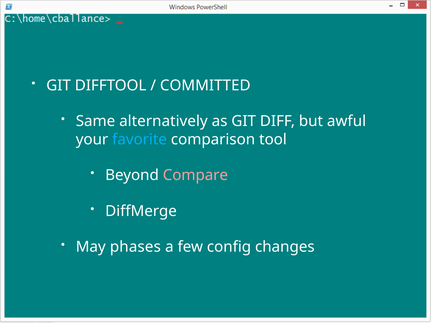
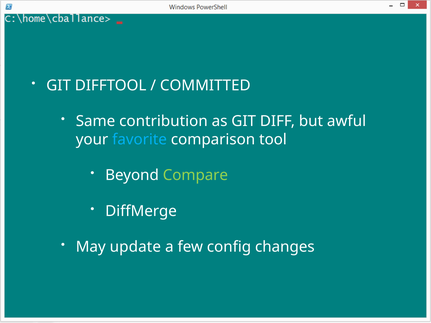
alternatively: alternatively -> contribution (163, 121)
Compare colour: pink -> light green (195, 175)
phases: phases -> update (135, 247)
